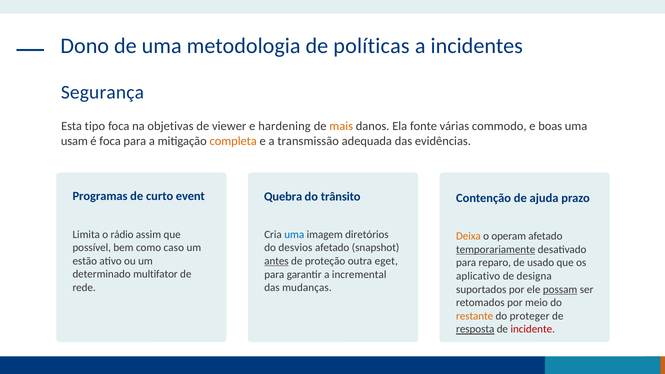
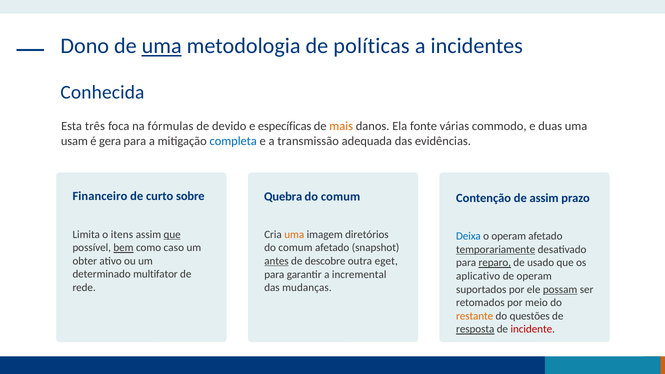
uma underline: none -> present (162, 46)
Segurança: Segurança -> Conhecida (102, 92)
tipo: tipo -> três (95, 126)
objetivas: objetivas -> fórmulas (171, 126)
viewer: viewer -> devido (229, 126)
hardening: hardening -> específicas (285, 126)
boas: boas -> duas (550, 126)
é foca: foca -> gera (110, 141)
completa colour: orange -> blue (233, 141)
Programas: Programas -> Financeiro (100, 196)
event: event -> sobre (190, 196)
trânsito: trânsito -> comum (341, 196)
de ajuda: ajuda -> assim (544, 198)
rádio: rádio -> itens (122, 235)
que underline: none -> present (172, 235)
uma colour: blue -> orange (294, 235)
Deixa colour: orange -> blue (468, 236)
bem underline: none -> present (124, 248)
desvios: desvios -> comum (295, 248)
estão: estão -> obter (85, 261)
proteção: proteção -> descobre (325, 261)
reparo underline: none -> present (495, 263)
de designa: designa -> operam (534, 276)
proteger: proteger -> questões (530, 316)
